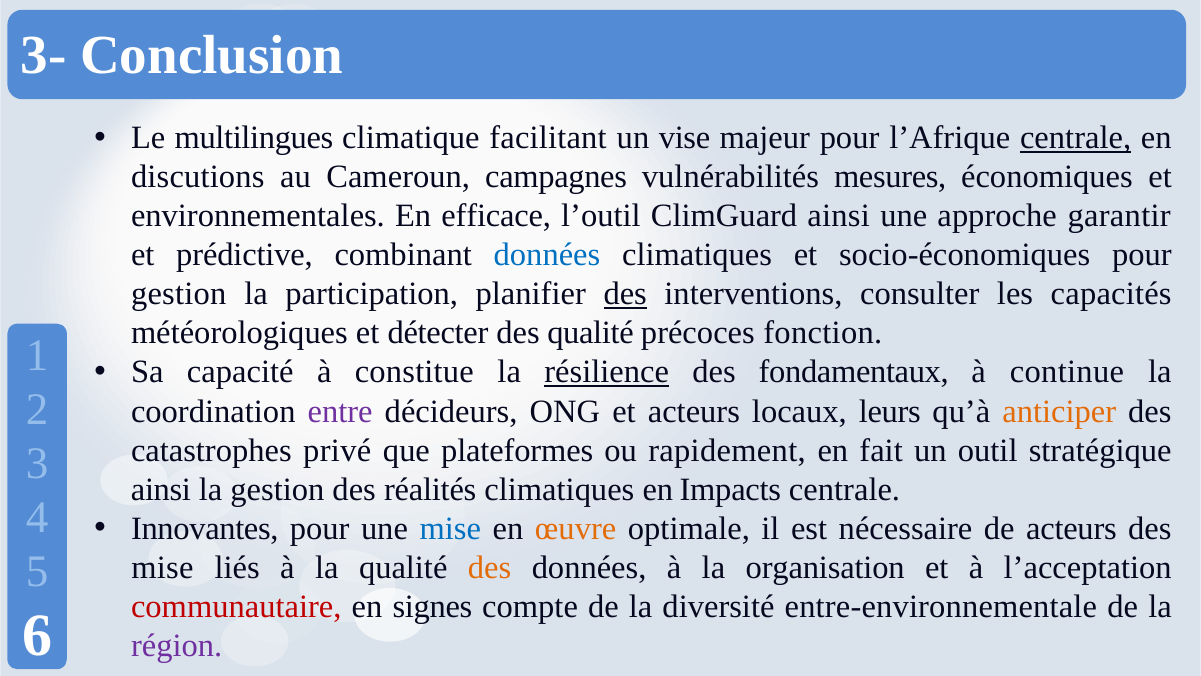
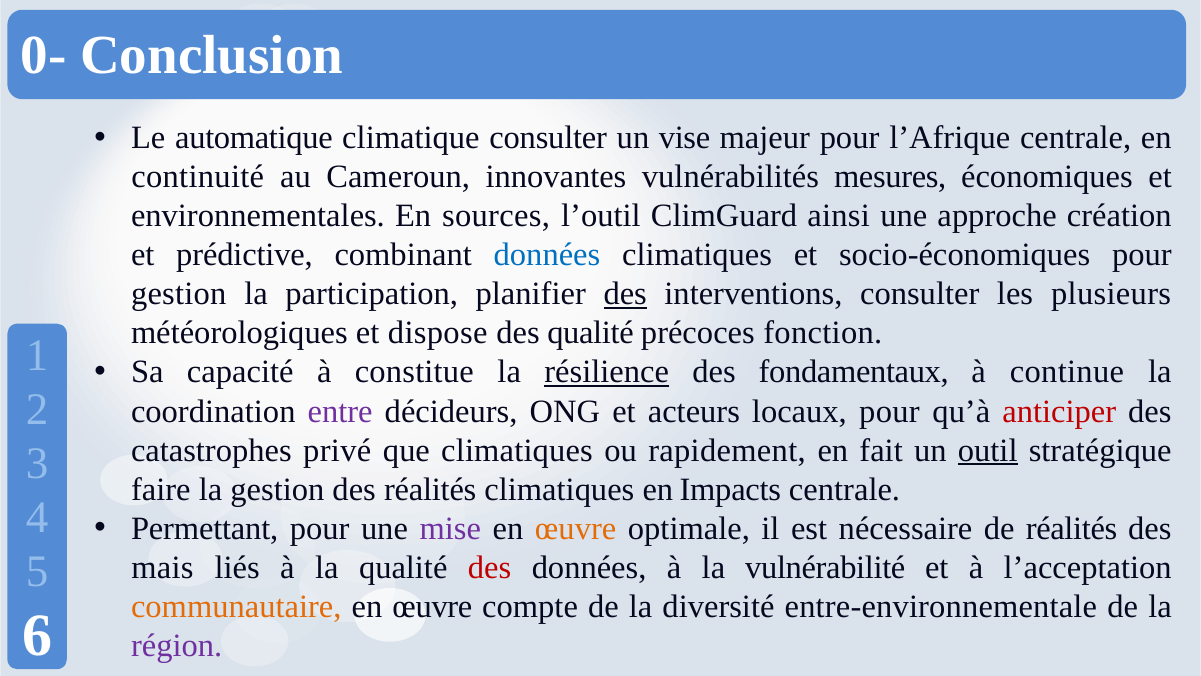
3-: 3- -> 0- (44, 55)
multilingues: multilingues -> automatique (254, 138)
climatique facilitant: facilitant -> consulter (548, 138)
centrale underline: present -> none (1076, 138)
discutions: discutions -> continuité (198, 177)
campagnes: campagnes -> innovantes (556, 177)
efficace: efficace -> sources (496, 216)
garantir: garantir -> création (1119, 216)
capacités: capacités -> plusieurs (1111, 294)
détecter: détecter -> dispose (438, 333)
locaux leurs: leurs -> pour (889, 411)
anticiper colour: orange -> red (1059, 411)
que plateformes: plateformes -> climatiques (517, 450)
outil underline: none -> present (988, 450)
ainsi: ainsi -> faire (161, 489)
Innovantes: Innovantes -> Permettant (205, 528)
mise colour: blue -> purple (450, 528)
de acteurs: acteurs -> réalités (1072, 528)
mise: mise -> mais (162, 567)
des colour: orange -> red (490, 567)
organisation: organisation -> vulnérabilité (825, 567)
communautaire colour: red -> orange (236, 606)
signes: signes -> œuvre (432, 606)
